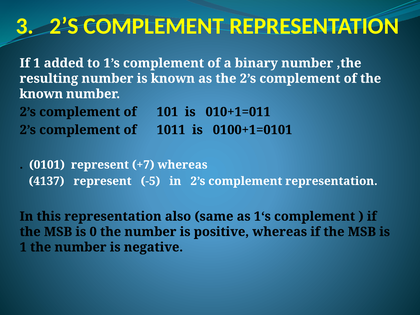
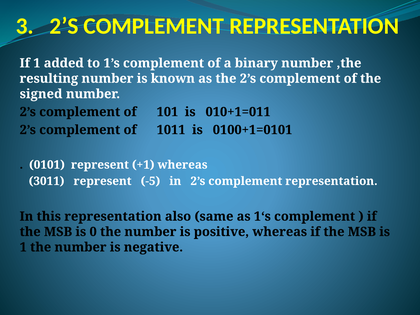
known: known -> signed (41, 94)
+7: +7 -> +1 (143, 165)
4137: 4137 -> 3011 (47, 181)
